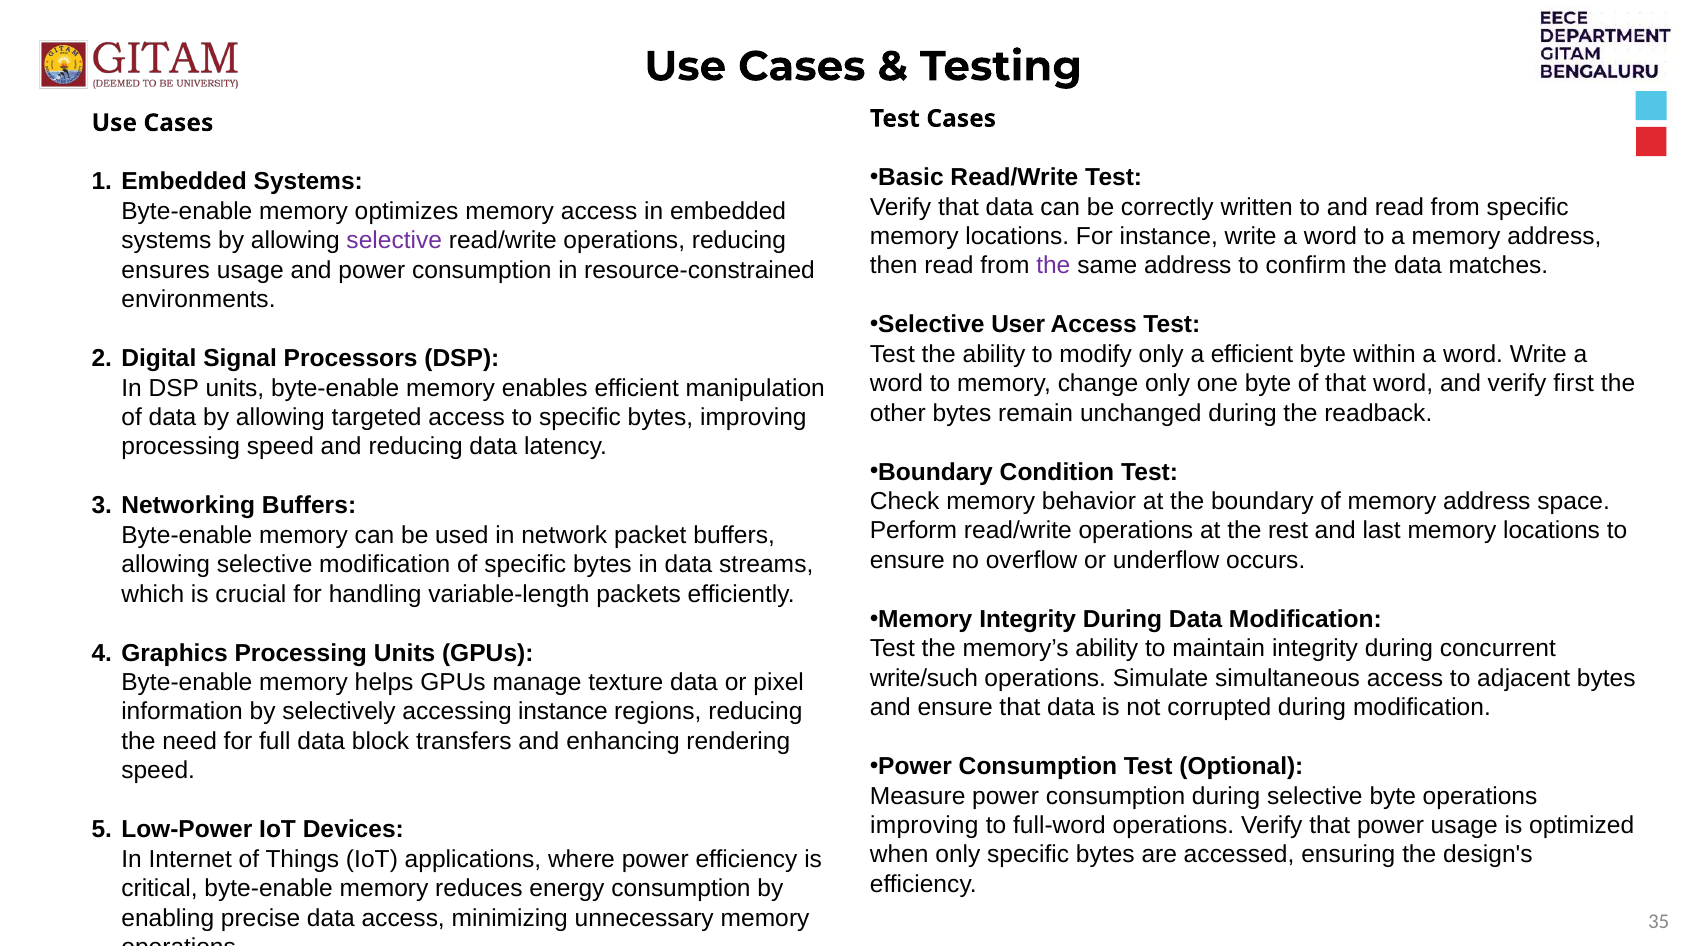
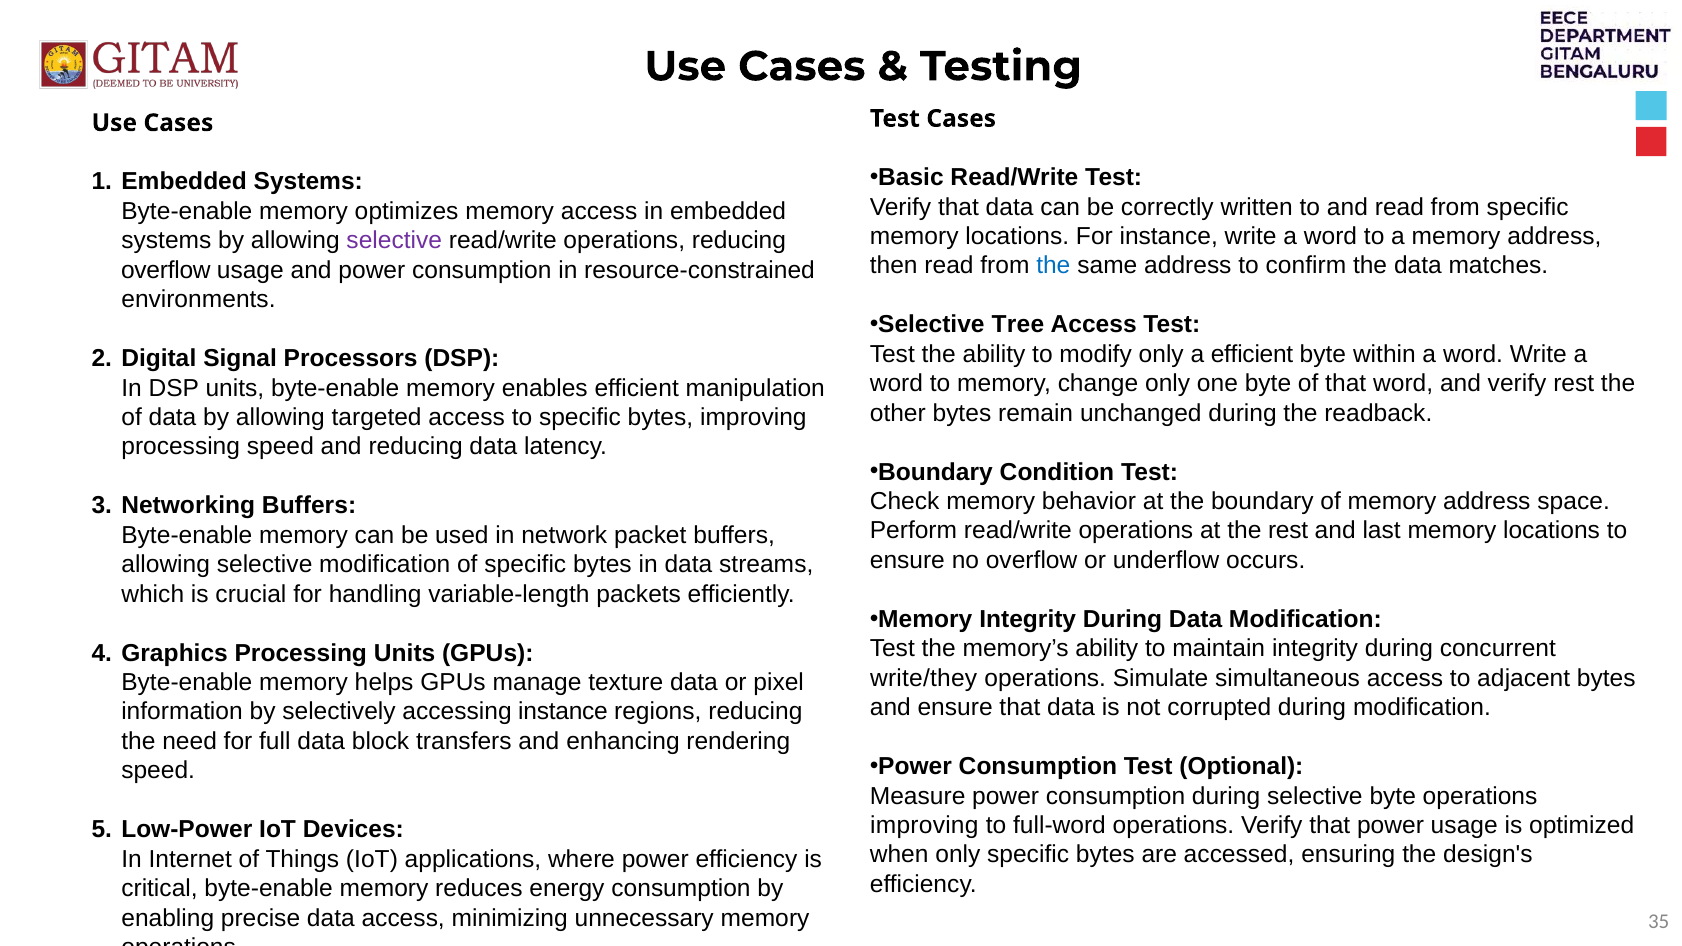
the colour: purple -> blue (1053, 266)
ensures: ensures -> overflow (166, 270)
User: User -> Tree (1018, 325)
verify first: first -> rest (1574, 384)
write/such: write/such -> write/they (924, 678)
